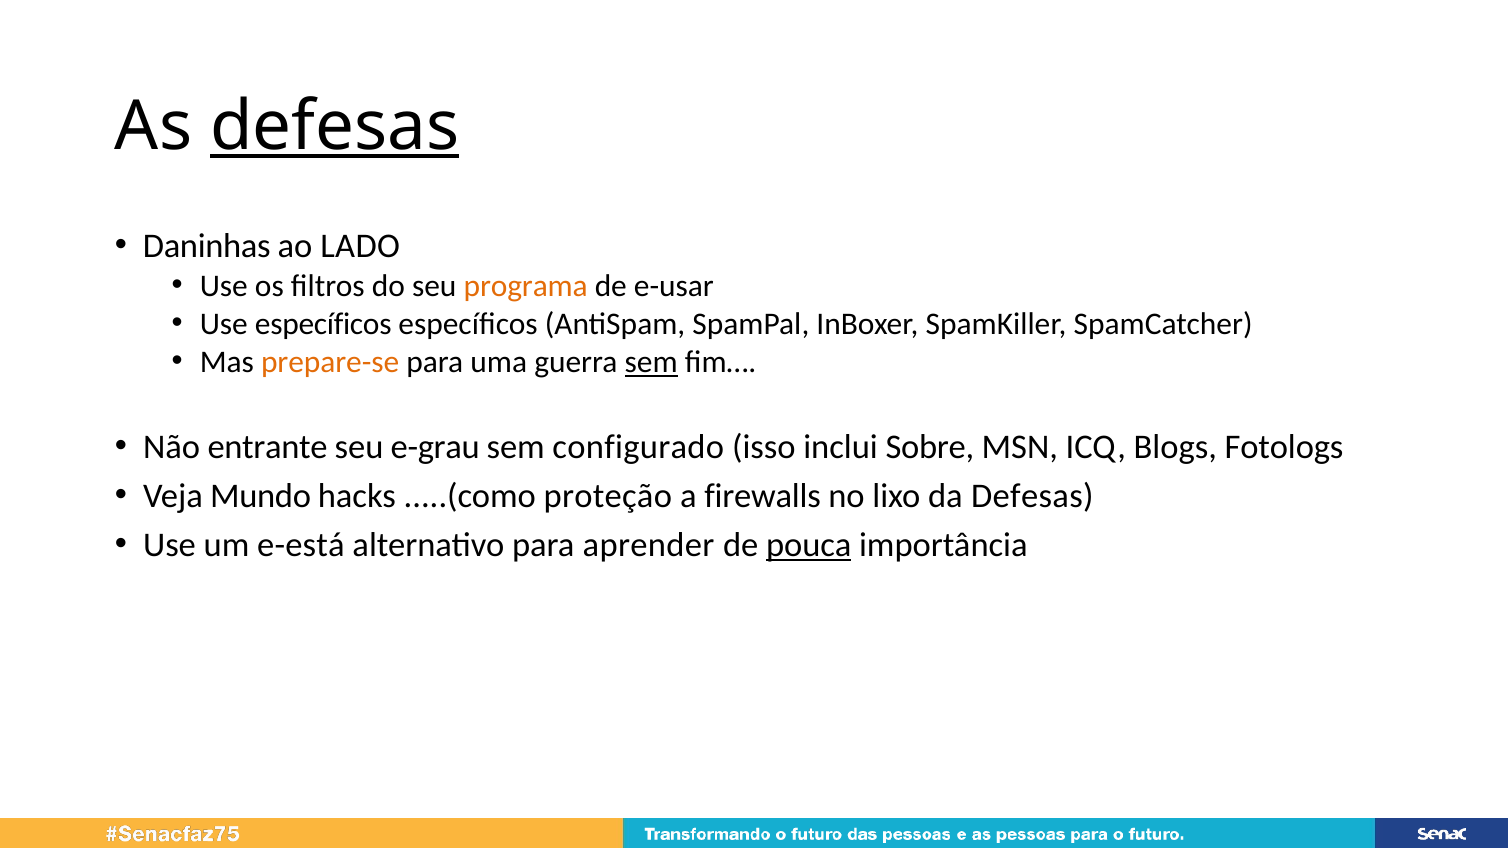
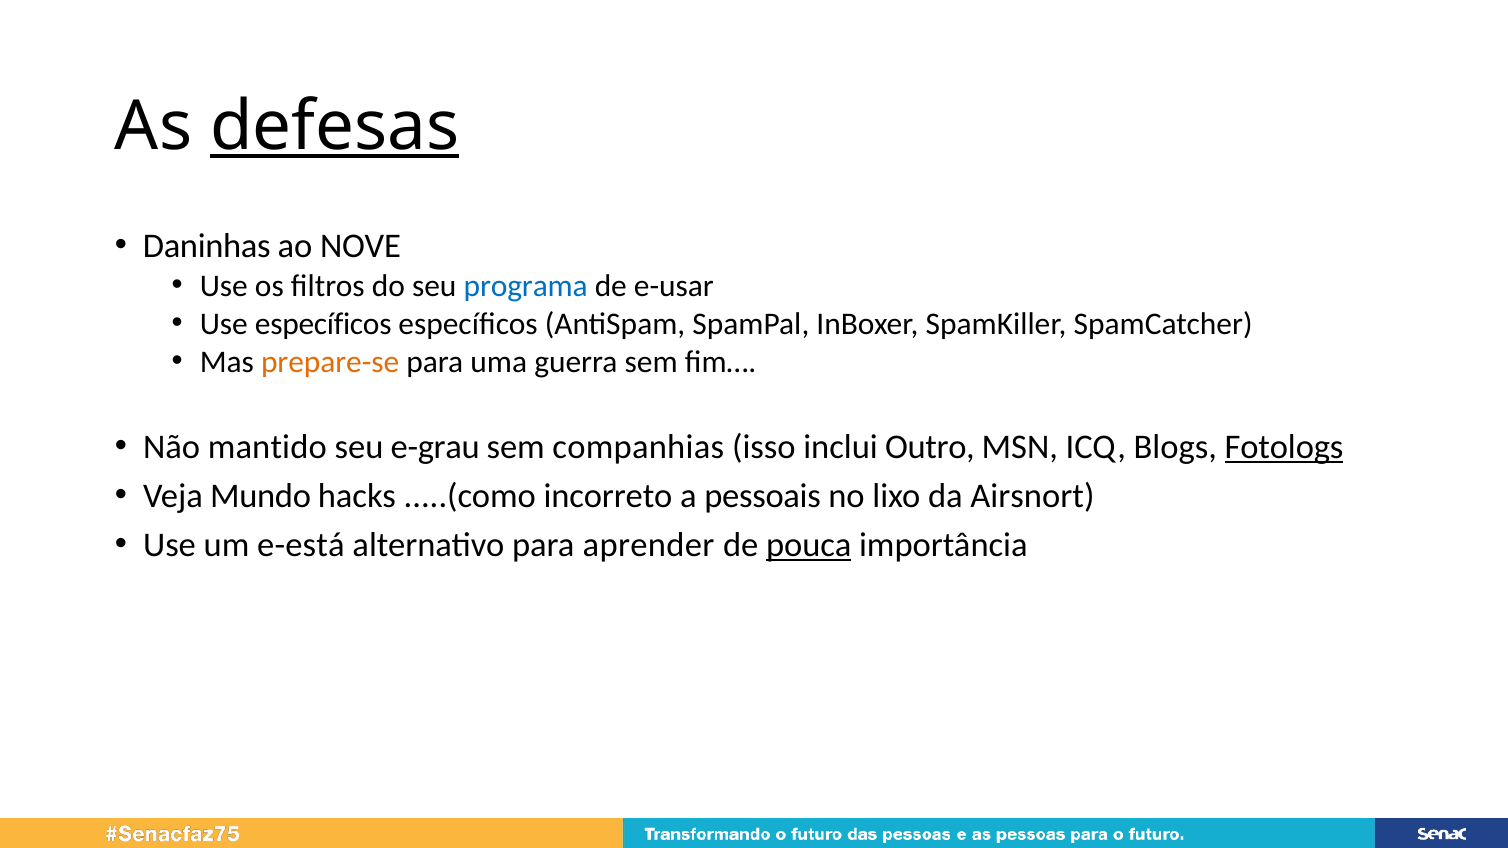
LADO: LADO -> NOVE (361, 247)
programa colour: orange -> blue (526, 286)
sem underline: present -> none (651, 362)
entrante: entrante -> mantido (267, 448)
configurado: configurado -> companhias (638, 448)
Sobre: Sobre -> Outro (930, 448)
Fotologs underline: none -> present (1284, 448)
proteção: proteção -> incorreto (608, 496)
firewalls: firewalls -> pessoais (763, 496)
da Defesas: Defesas -> Airsnort (1032, 496)
